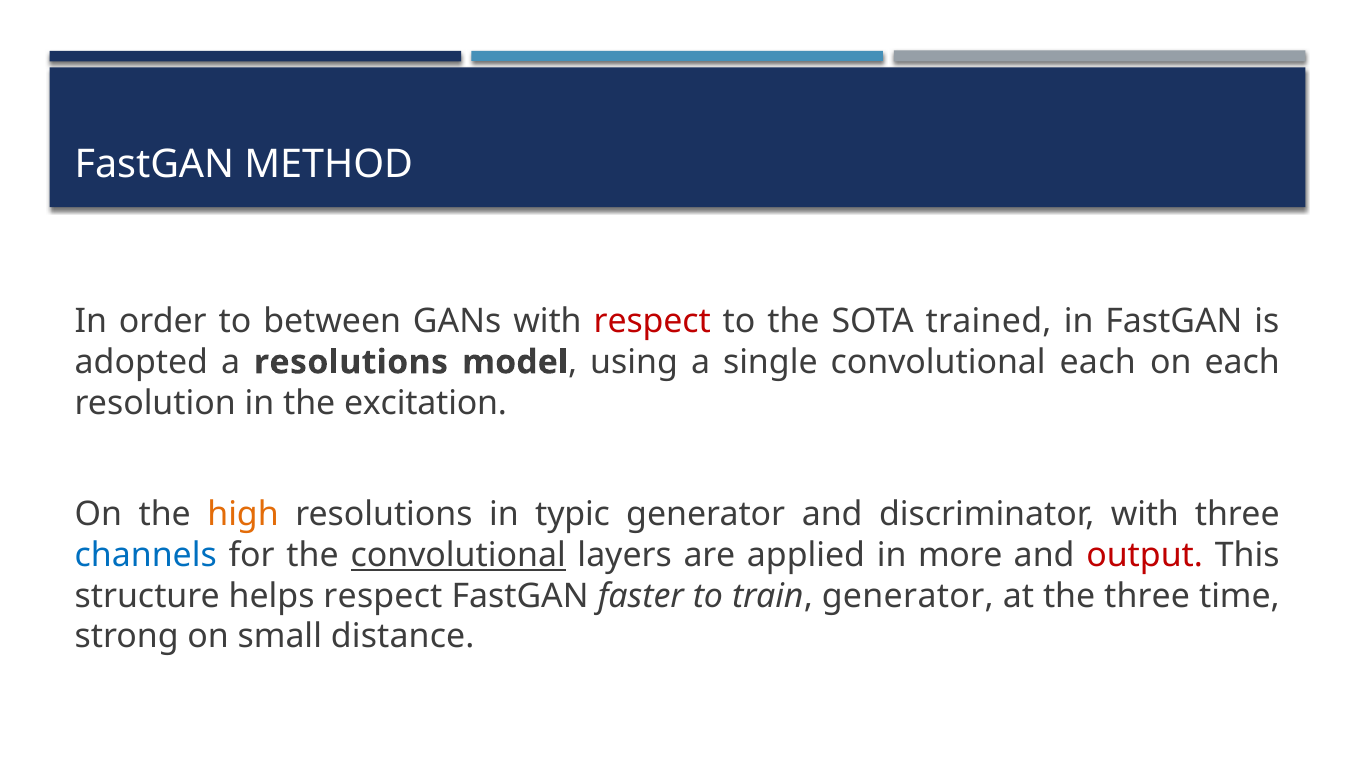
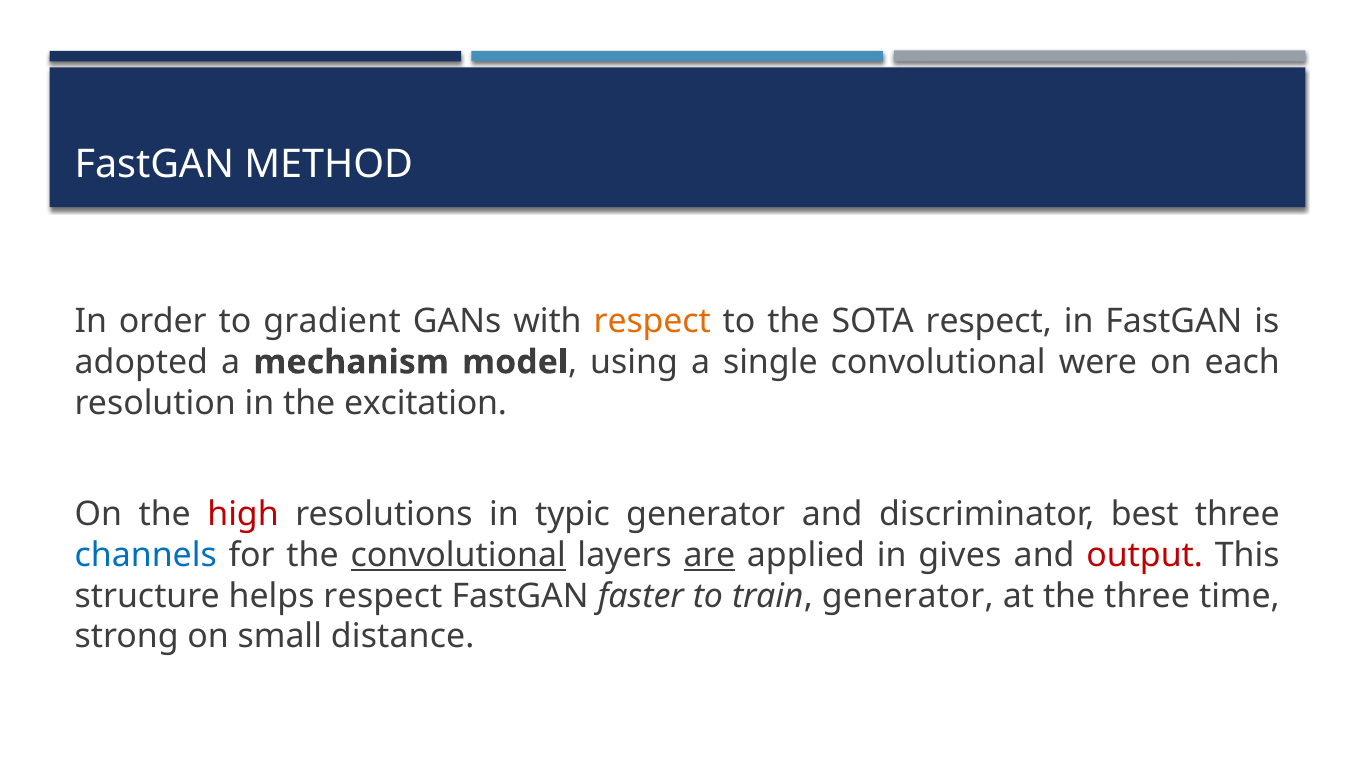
between: between -> gradient (332, 322)
respect colour: red -> orange (652, 322)
SOTA trained: trained -> respect (989, 322)
a resolutions: resolutions -> mechanism (351, 362)
convolutional each: each -> were (1098, 362)
high colour: orange -> red (243, 515)
discriminator with: with -> best (1145, 515)
are underline: none -> present (709, 555)
more: more -> gives (960, 555)
